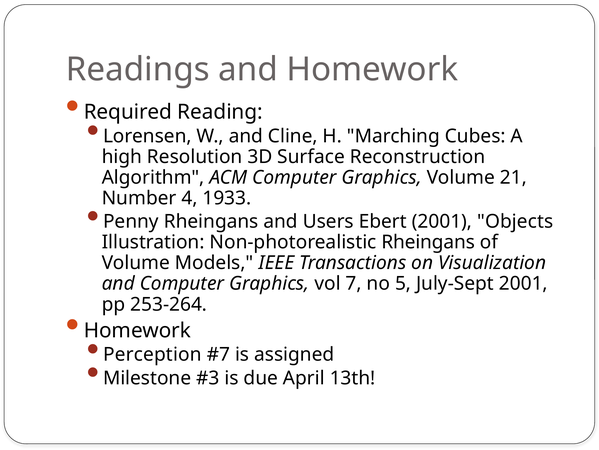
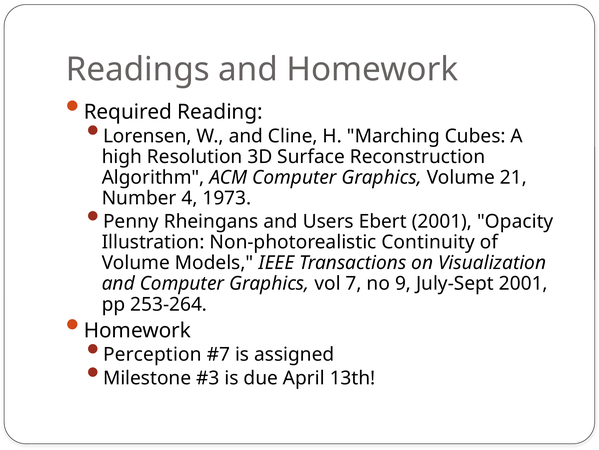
1933: 1933 -> 1973 (227, 198)
Objects: Objects -> Opacity (515, 221)
Non-photorealistic Rheingans: Rheingans -> Continuity (428, 242)
5: 5 -> 9 (403, 283)
